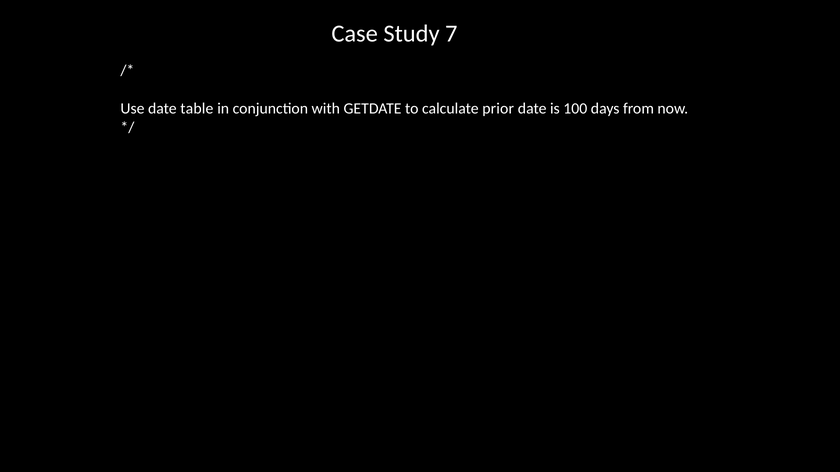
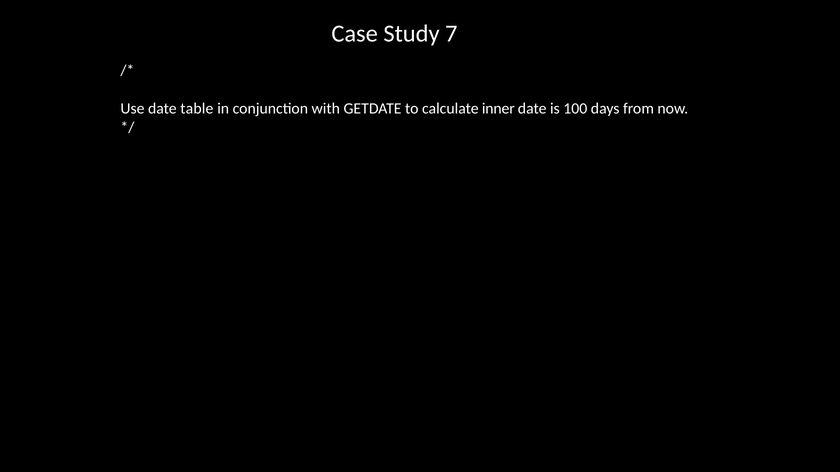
prior: prior -> inner (498, 109)
